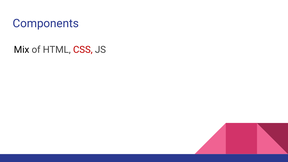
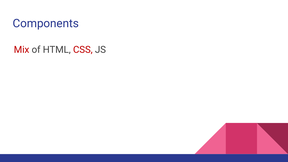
Mix colour: black -> red (22, 50)
